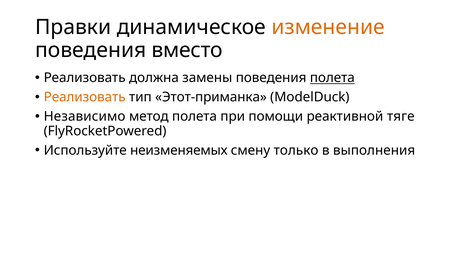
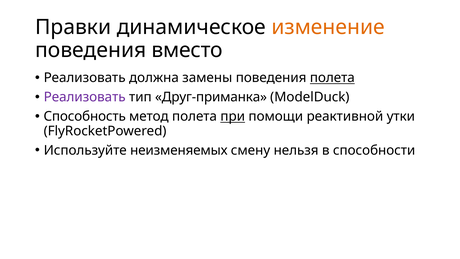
Реализовать colour: orange -> purple (85, 97)
Этот-приманка: Этот-приманка -> Друг-приманка (211, 97)
Независимо: Независимо -> Способность (85, 116)
при underline: none -> present (233, 116)
тяге: тяге -> утки (401, 116)
только: только -> нельзя (296, 150)
выполнения: выполнения -> способности (374, 150)
